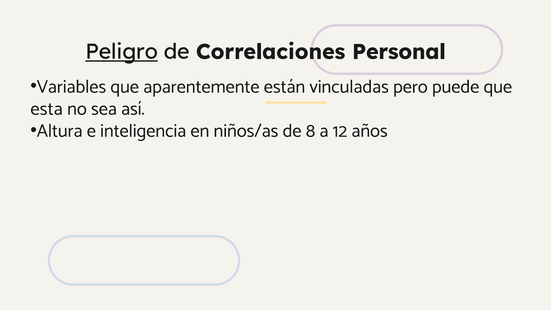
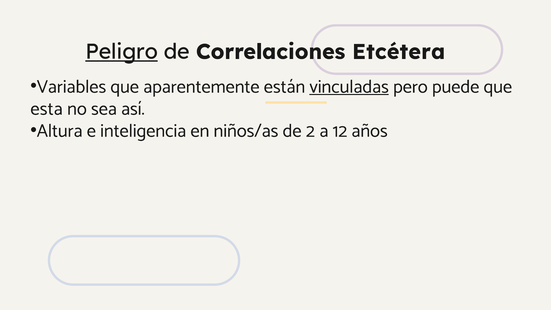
Personal: Personal -> Etcétera (399, 52)
vinculadas underline: none -> present (349, 87)
8: 8 -> 2 (310, 131)
